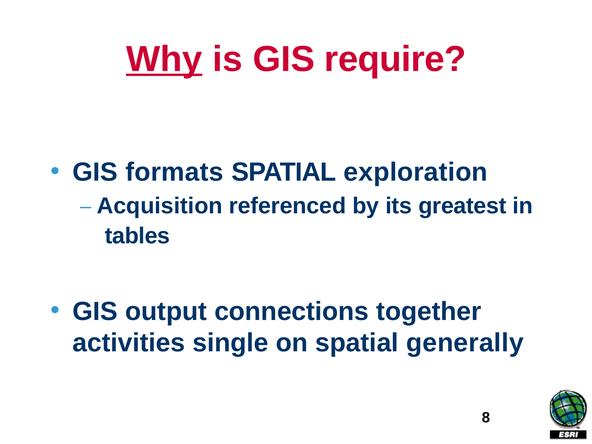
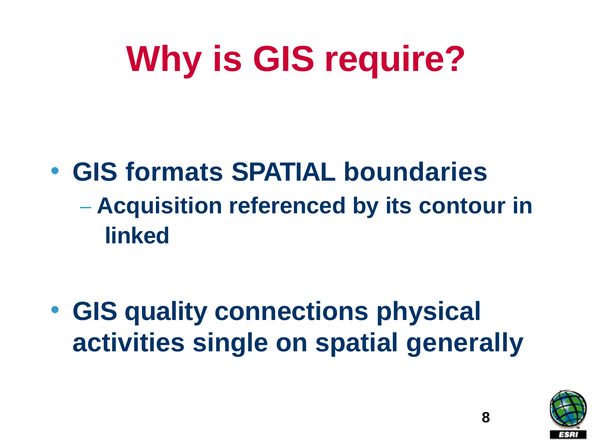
Why underline: present -> none (164, 59)
exploration: exploration -> boundaries (416, 172)
greatest: greatest -> contour (462, 206)
tables: tables -> linked (137, 236)
output: output -> quality (166, 311)
together: together -> physical (429, 311)
